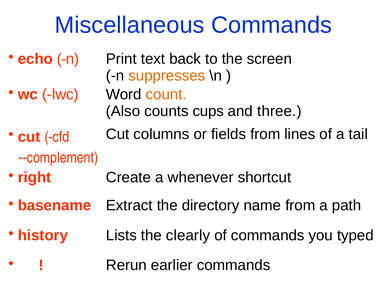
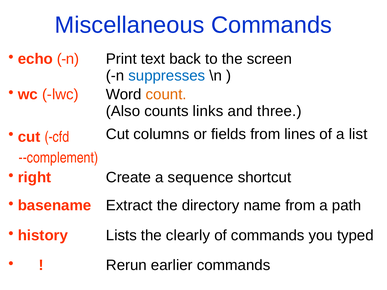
suppresses colour: orange -> blue (167, 76)
cups: cups -> links (208, 111)
tail: tail -> list (358, 134)
whenever: whenever -> sequence (201, 178)
